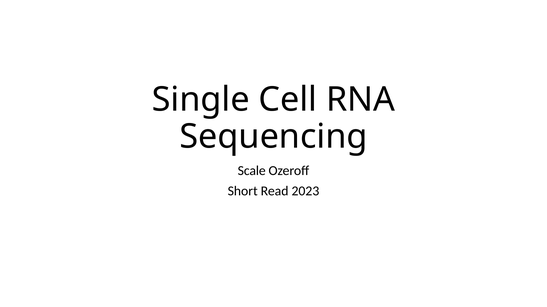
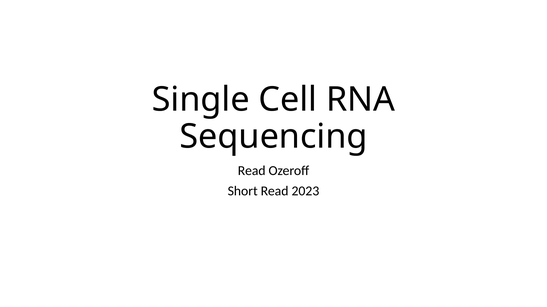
Scale: Scale -> Read (252, 171)
